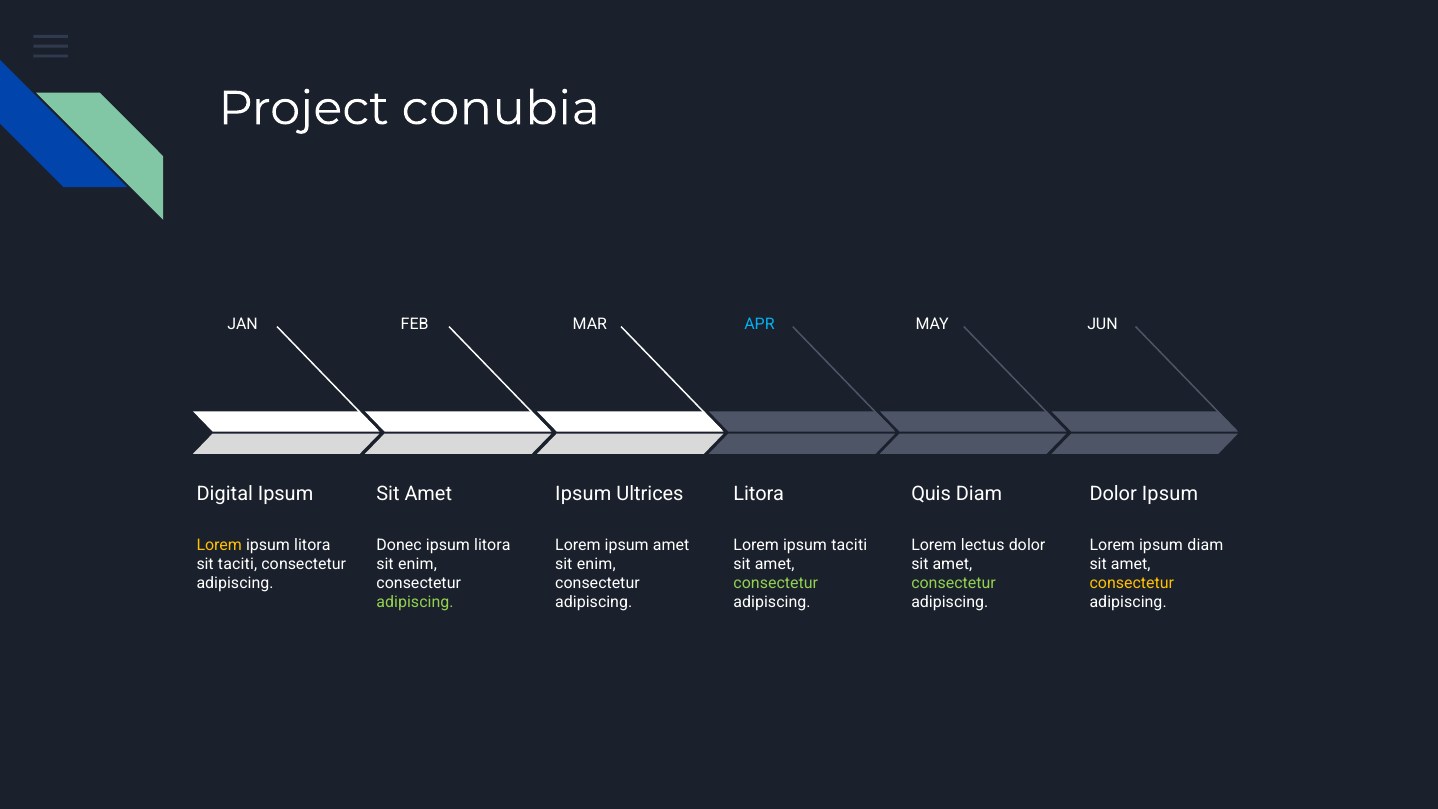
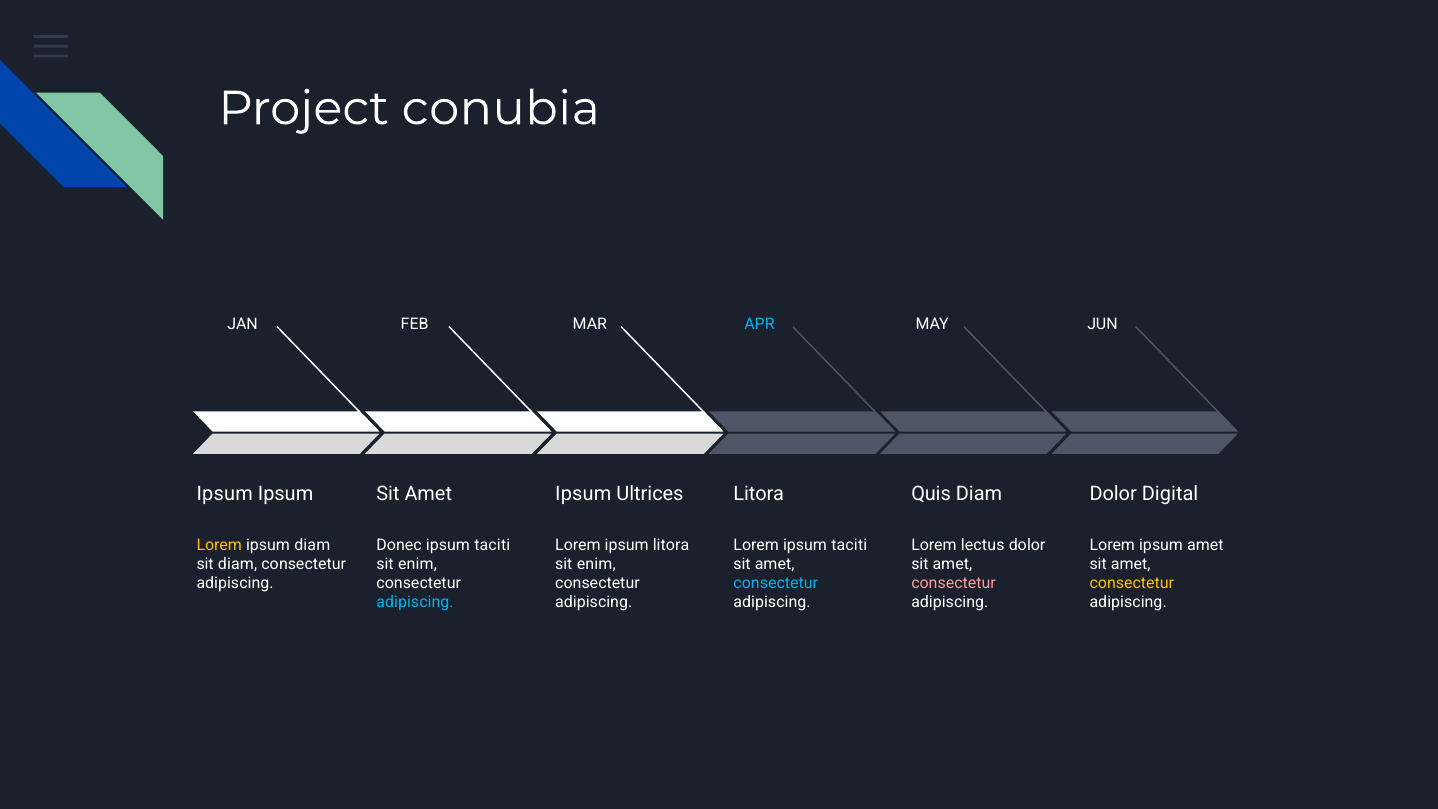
Digital: Digital -> Ipsum (225, 494)
Dolor Ipsum: Ipsum -> Digital (1170, 494)
litora: litora -> diam (312, 545)
litora: litora -> taciti (492, 545)
ipsum amet: amet -> litora (671, 545)
ipsum diam: diam -> amet (1205, 545)
sit taciti: taciti -> diam (238, 564)
consectetur colour: light green -> light blue (776, 583)
consectetur colour: light green -> pink (954, 583)
adipiscing colour: light green -> light blue (415, 603)
